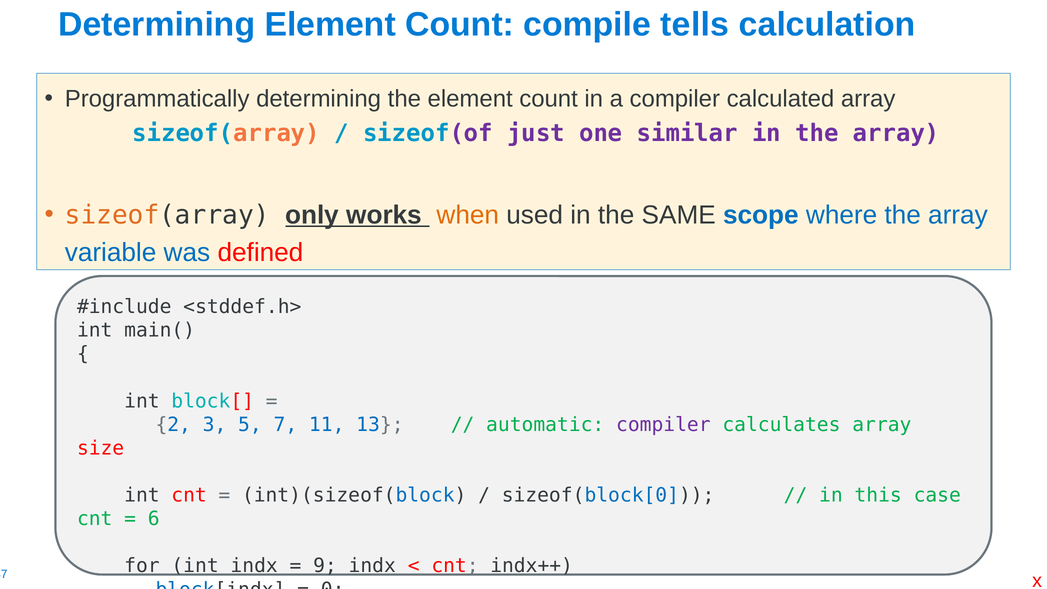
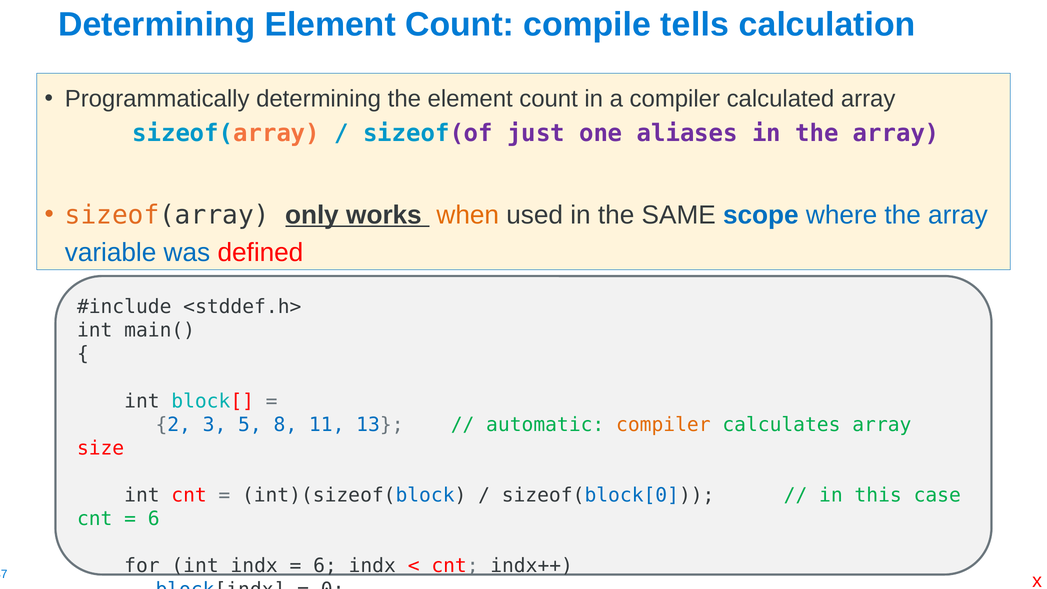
similar: similar -> aliases (687, 133)
7: 7 -> 8 (285, 425)
compiler colour: purple -> orange (663, 425)
9: 9 -> 6 (325, 566)
